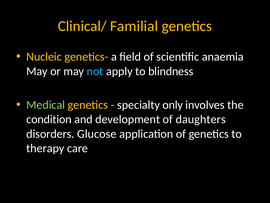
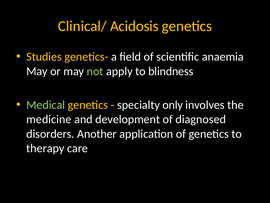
Familial: Familial -> Acidosis (134, 26)
Nucleic: Nucleic -> Studies (44, 57)
not colour: light blue -> light green (95, 71)
condition: condition -> medicine (49, 119)
daughters: daughters -> diagnosed (201, 119)
Glucose: Glucose -> Another (97, 134)
